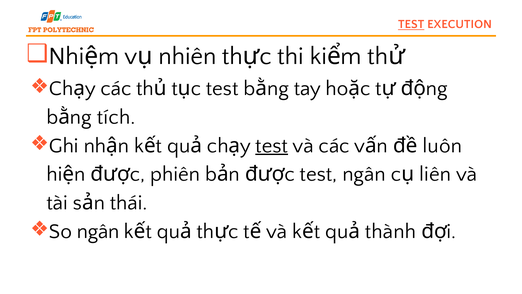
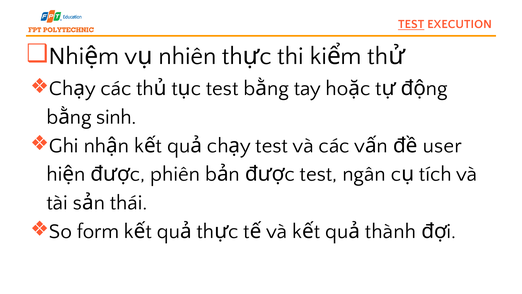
tích: tích -> sinh (116, 117)
test underline: present -> none (272, 145)
luôn: luôn -> user (442, 145)
liên: liên -> tích (435, 174)
So ngân: ngân -> form (98, 231)
